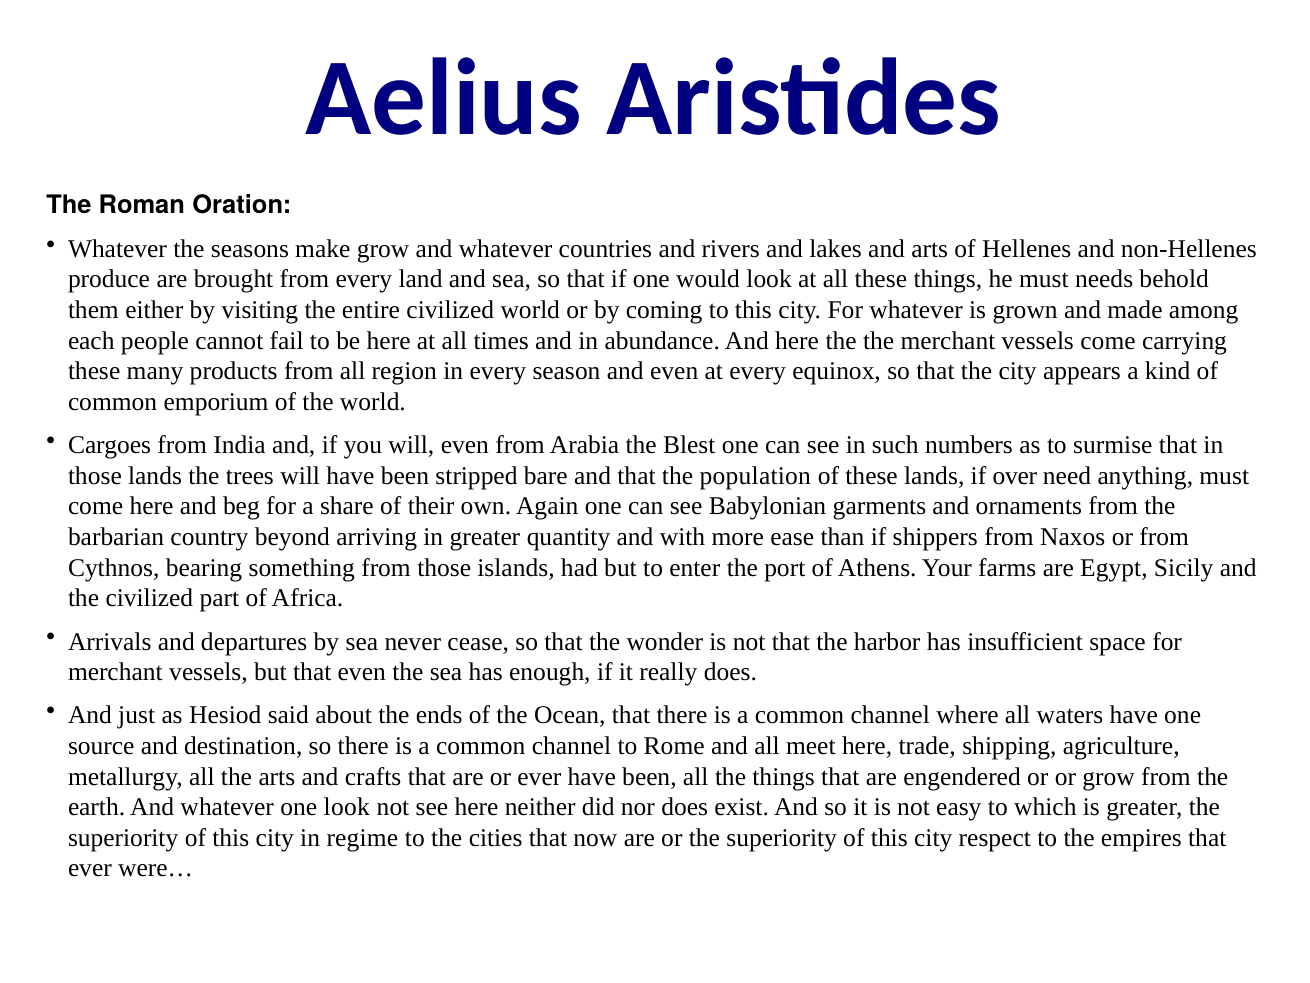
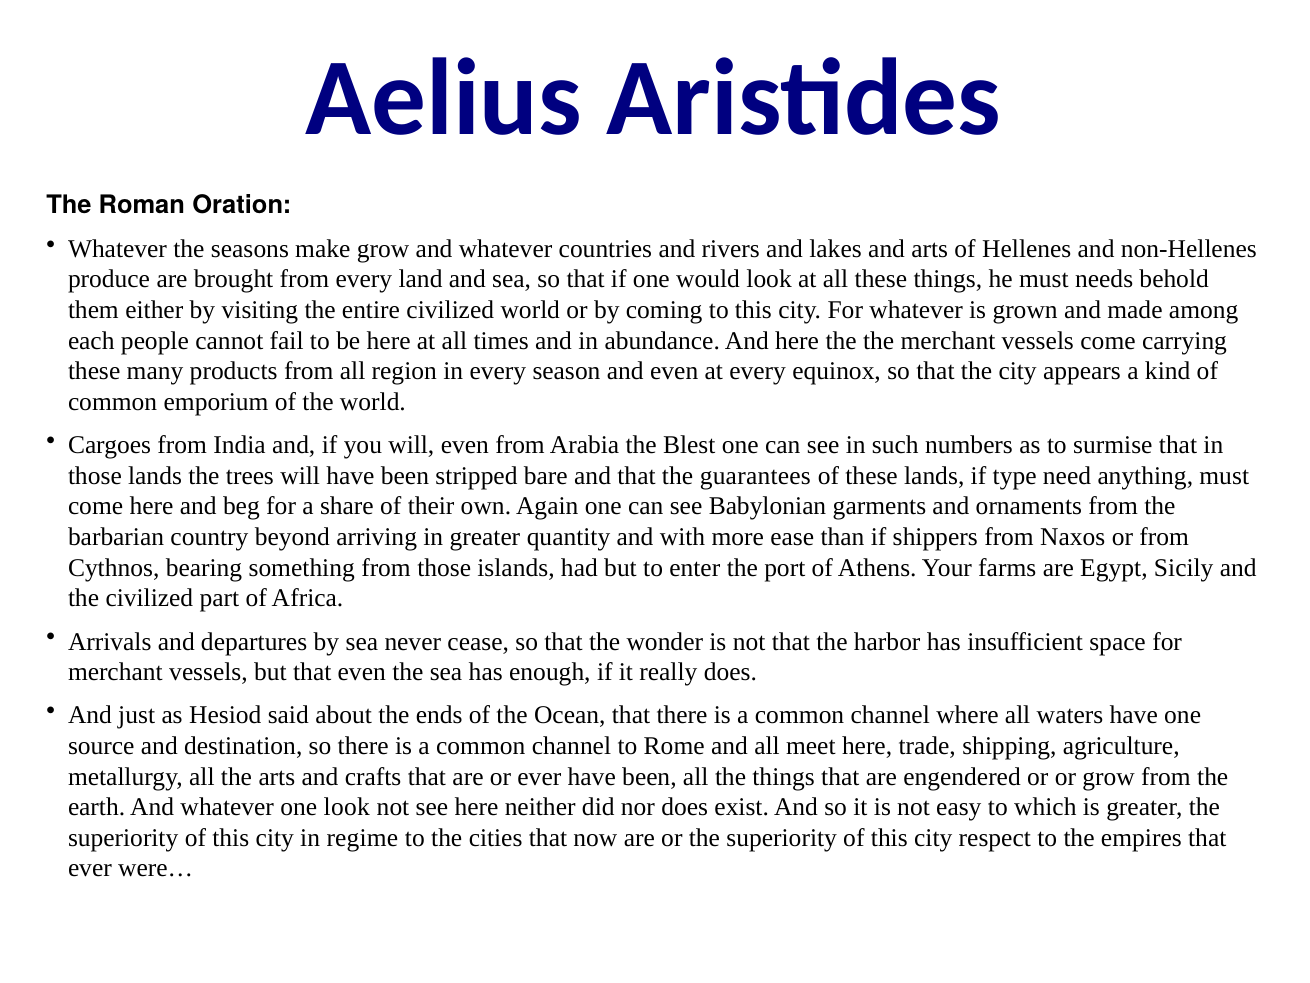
population: population -> guarantees (755, 476)
over: over -> type (1015, 476)
